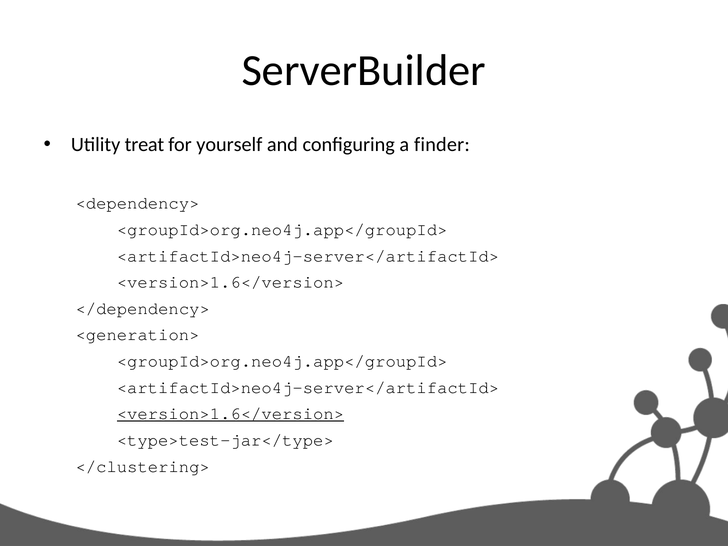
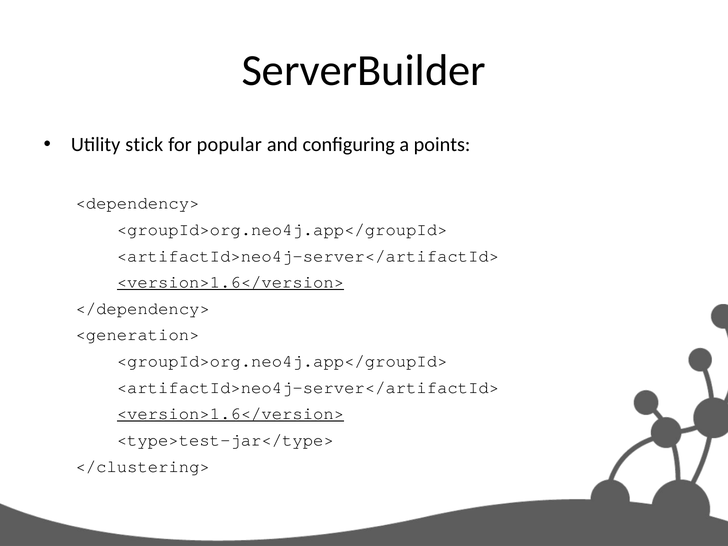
treat: treat -> stick (144, 145)
yourself: yourself -> popular (229, 145)
finder: finder -> points (442, 145)
<version>1.6</version> underline: none -> present (230, 282)
